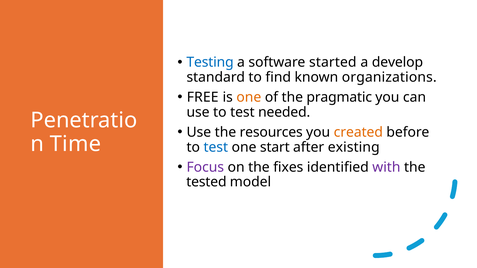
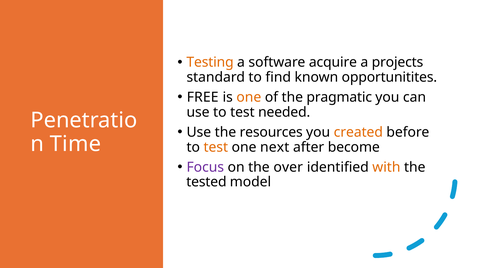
Testing colour: blue -> orange (210, 62)
started: started -> acquire (333, 62)
develop: develop -> projects (397, 62)
organizations: organizations -> opportunitites (389, 77)
test colour: blue -> orange (216, 147)
start: start -> next (275, 147)
existing: existing -> become (354, 147)
fixes: fixes -> over (288, 167)
with colour: purple -> orange (386, 167)
